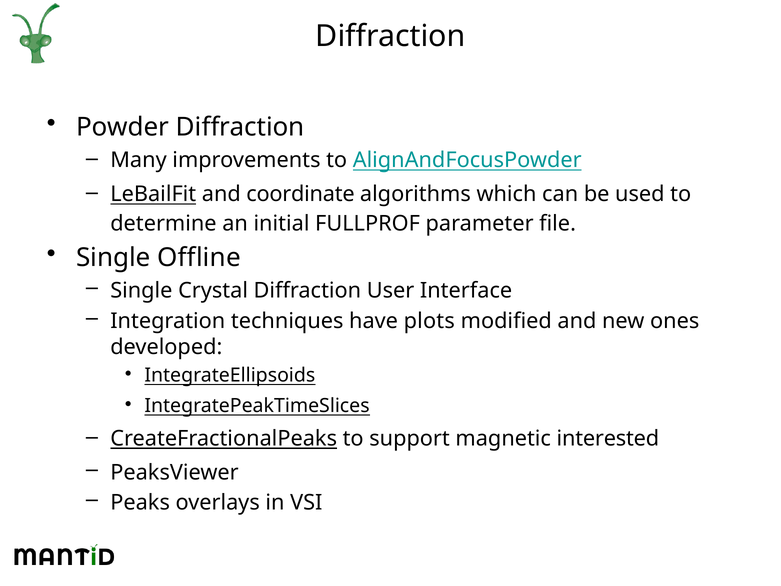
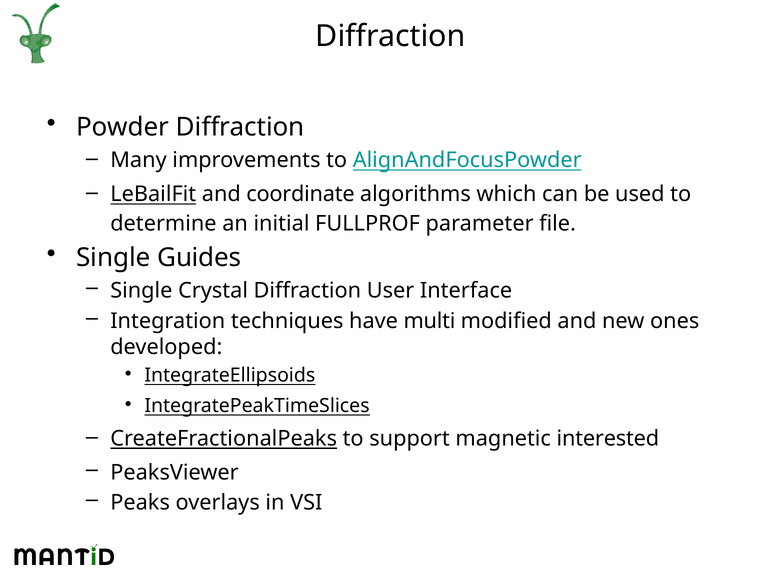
Offline: Offline -> Guides (199, 258)
plots: plots -> multi (429, 321)
